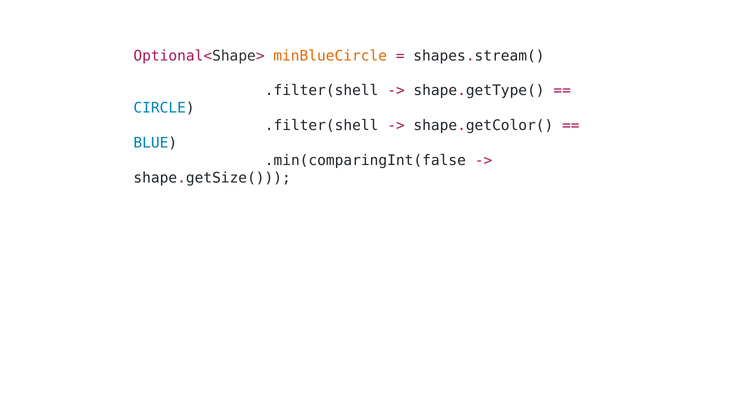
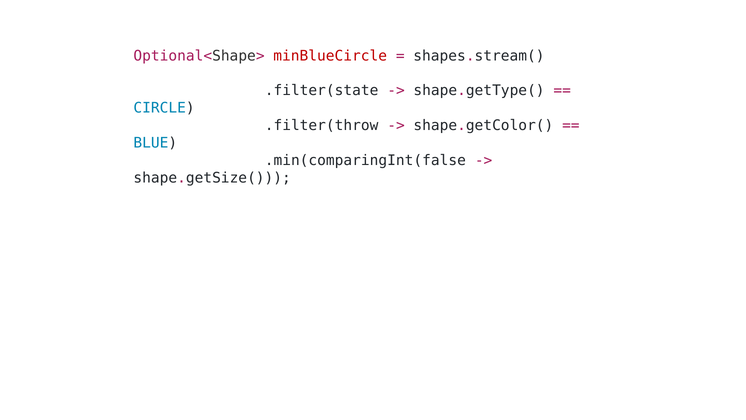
minBlueCircle colour: orange -> red (330, 56)
.filter(shell: .filter(shell -> .filter(state (322, 91)
.filter(shell: .filter(shell -> .filter(throw (322, 125)
